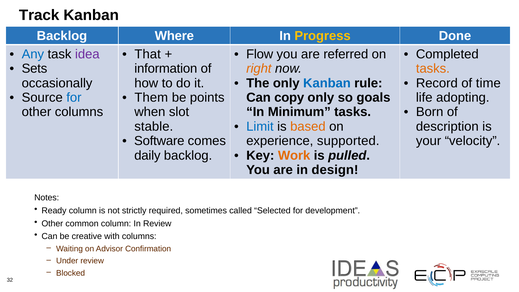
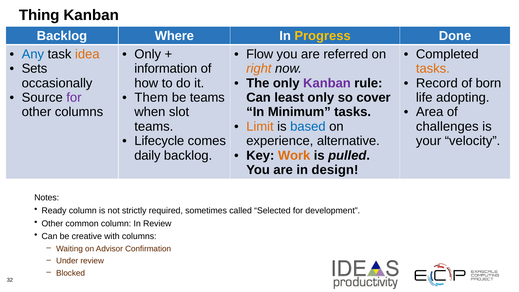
Track: Track -> Thing (39, 15)
idea colour: purple -> orange (87, 54)
That: That -> Only (148, 54)
Kanban colour: blue -> purple (327, 83)
time: time -> born (488, 83)
for colour: blue -> purple (74, 98)
be points: points -> teams (207, 98)
copy: copy -> least (289, 98)
goals: goals -> cover (374, 98)
Born: Born -> Area (430, 112)
stable: stable -> teams (154, 127)
Limit colour: blue -> orange (260, 127)
based colour: orange -> blue (308, 127)
description: description -> challenges (447, 127)
Software: Software -> Lifecycle (159, 141)
supported: supported -> alternative (348, 141)
